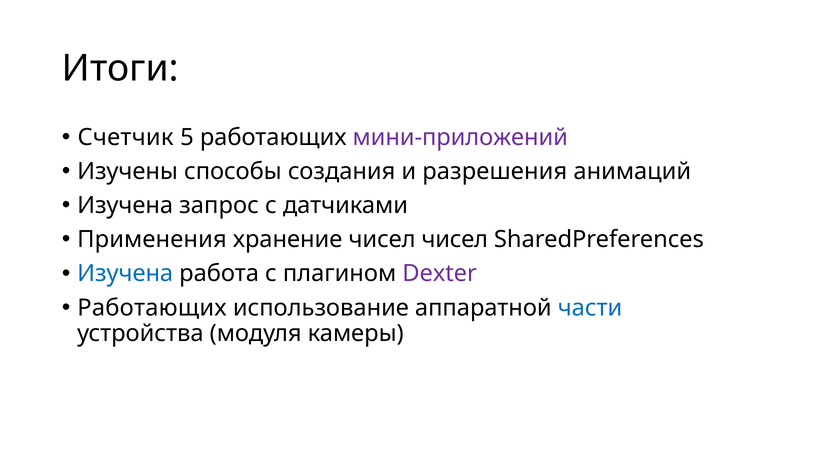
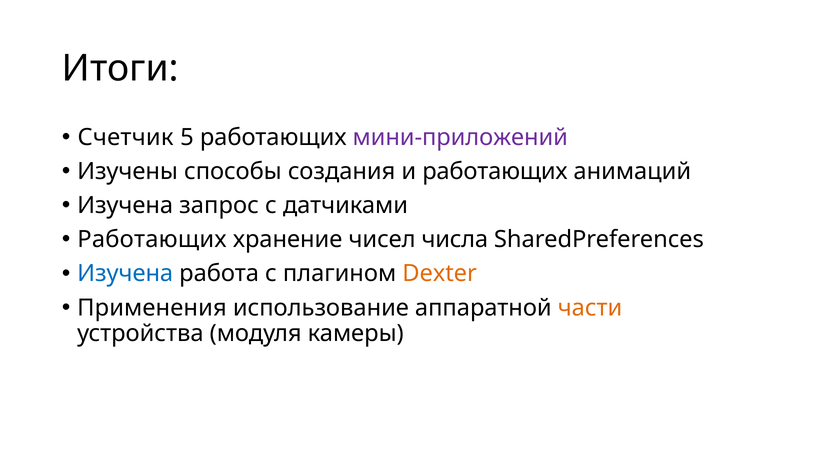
и разрешения: разрешения -> работающих (495, 172)
Применения: Применения -> Работающих (152, 240)
чисел чисел: чисел -> числа (455, 240)
Dexter colour: purple -> orange (440, 274)
Работающих: Работающих -> Применения (152, 308)
части colour: blue -> orange (590, 308)
